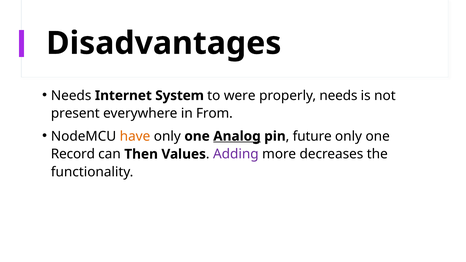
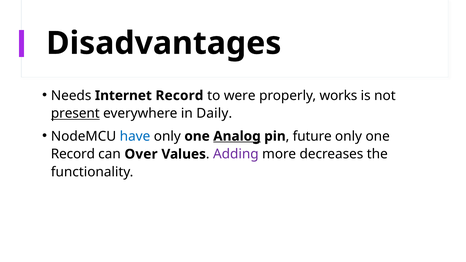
Internet System: System -> Record (179, 96)
properly needs: needs -> works (338, 96)
present underline: none -> present (75, 114)
From: From -> Daily (214, 114)
have colour: orange -> blue (135, 136)
Then: Then -> Over (141, 154)
